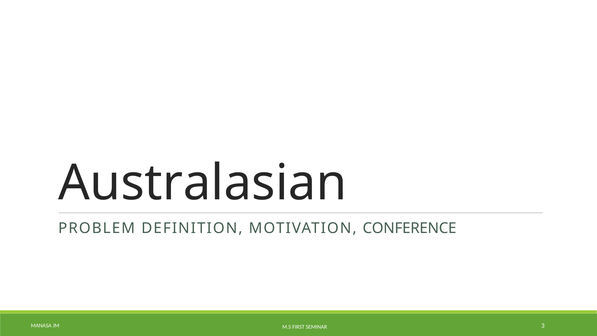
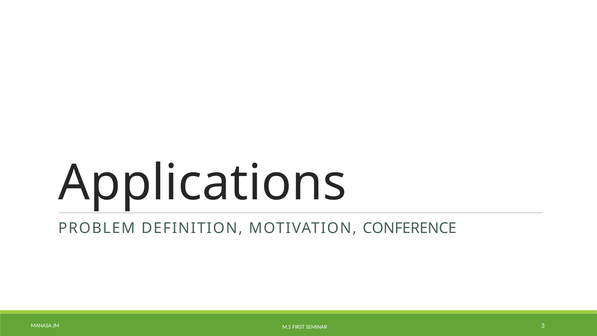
Australasian: Australasian -> Applications (202, 183)
